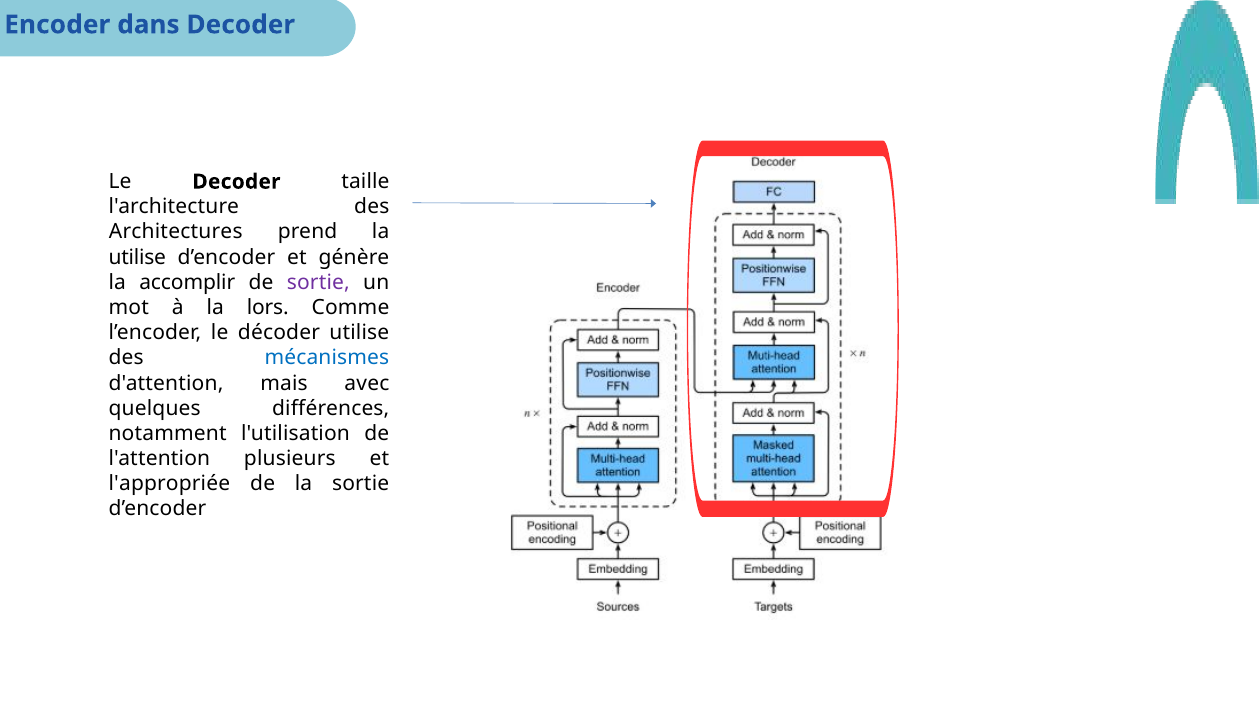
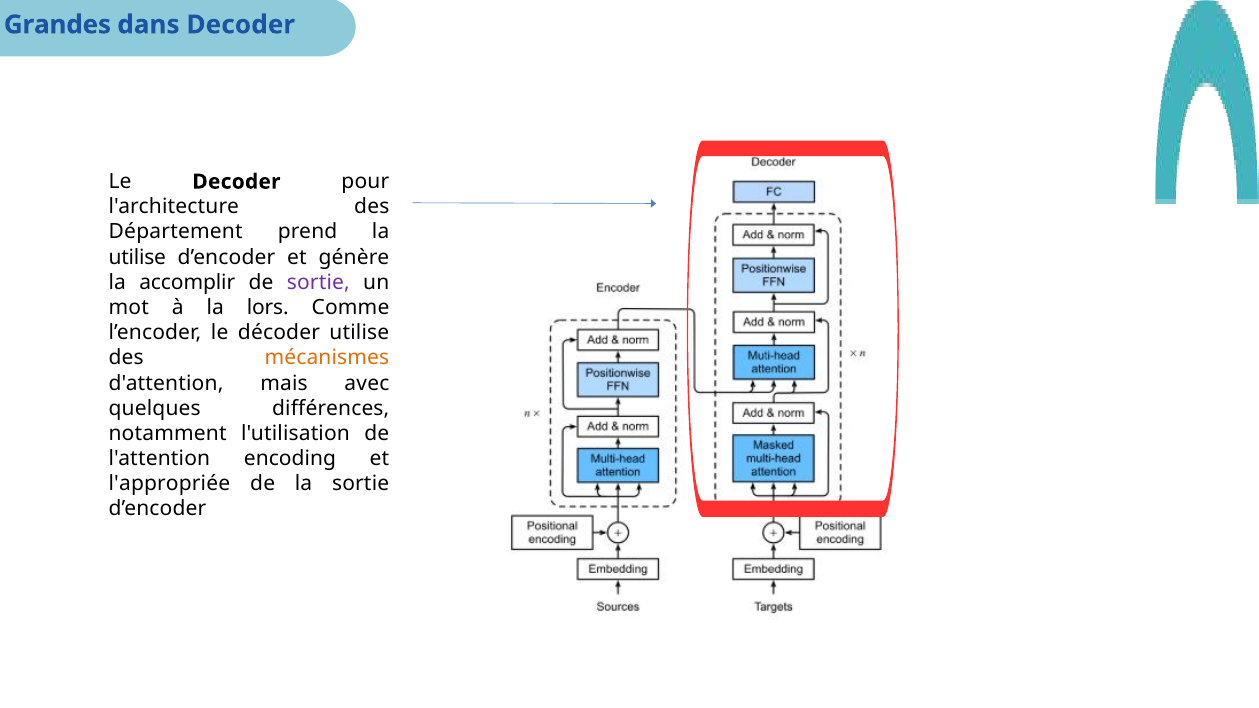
Encoder: Encoder -> Grandes (57, 25)
taille: taille -> pour (365, 182)
Architectures: Architectures -> Département (176, 232)
mécanismes colour: blue -> orange (327, 358)
plusieurs: plusieurs -> encoding (290, 459)
